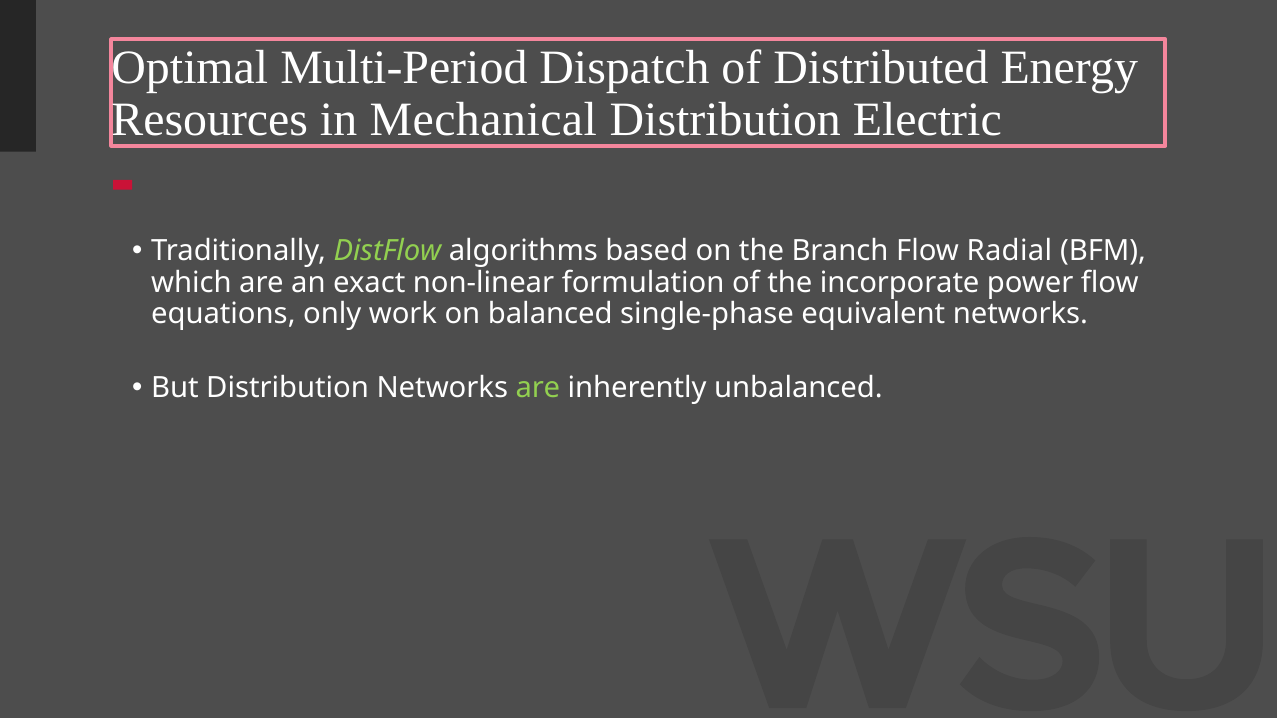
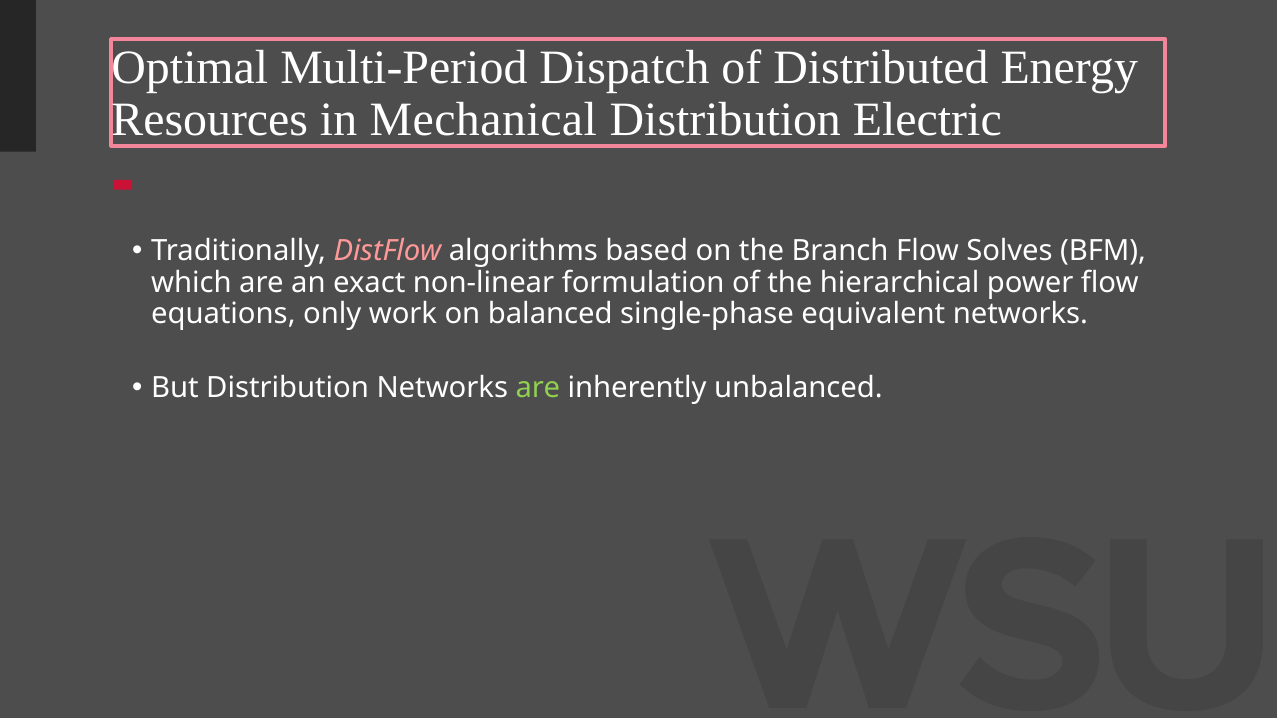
DistFlow colour: light green -> pink (388, 251)
Radial: Radial -> Solves (1010, 251)
incorporate: incorporate -> hierarchical (900, 283)
